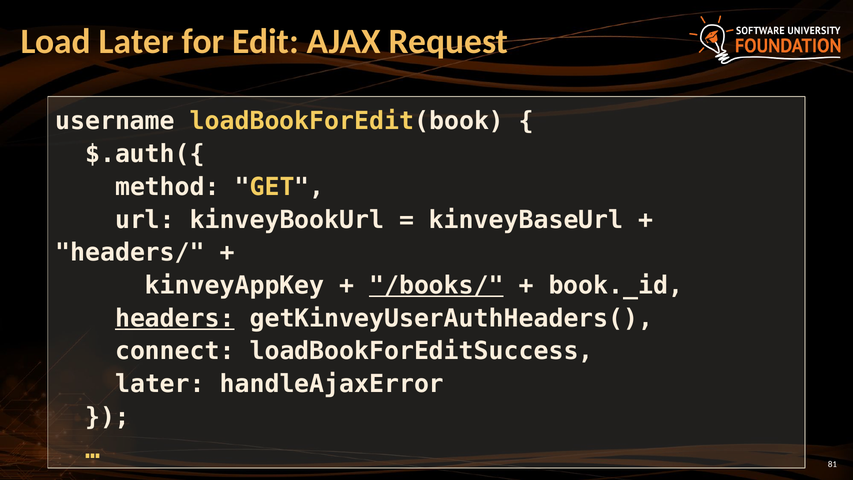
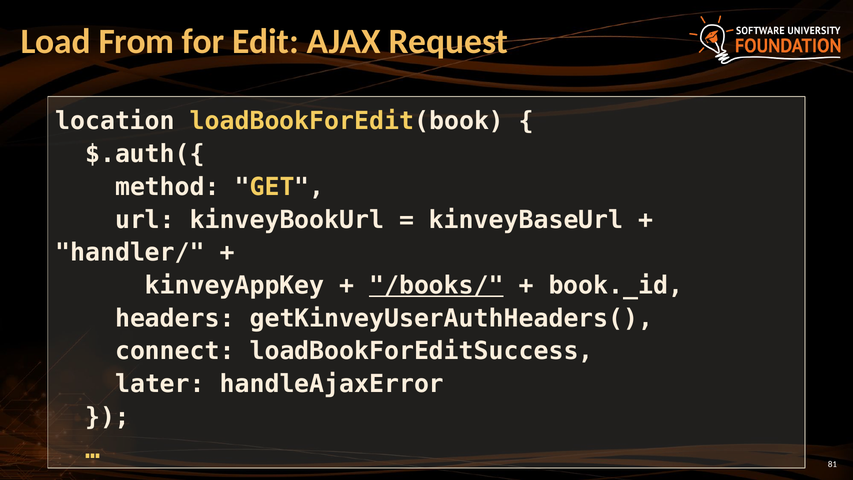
Load Later: Later -> From (136, 41)
username: username -> location (115, 121)
headers/: headers/ -> handler/ (130, 253)
headers underline: present -> none (175, 318)
